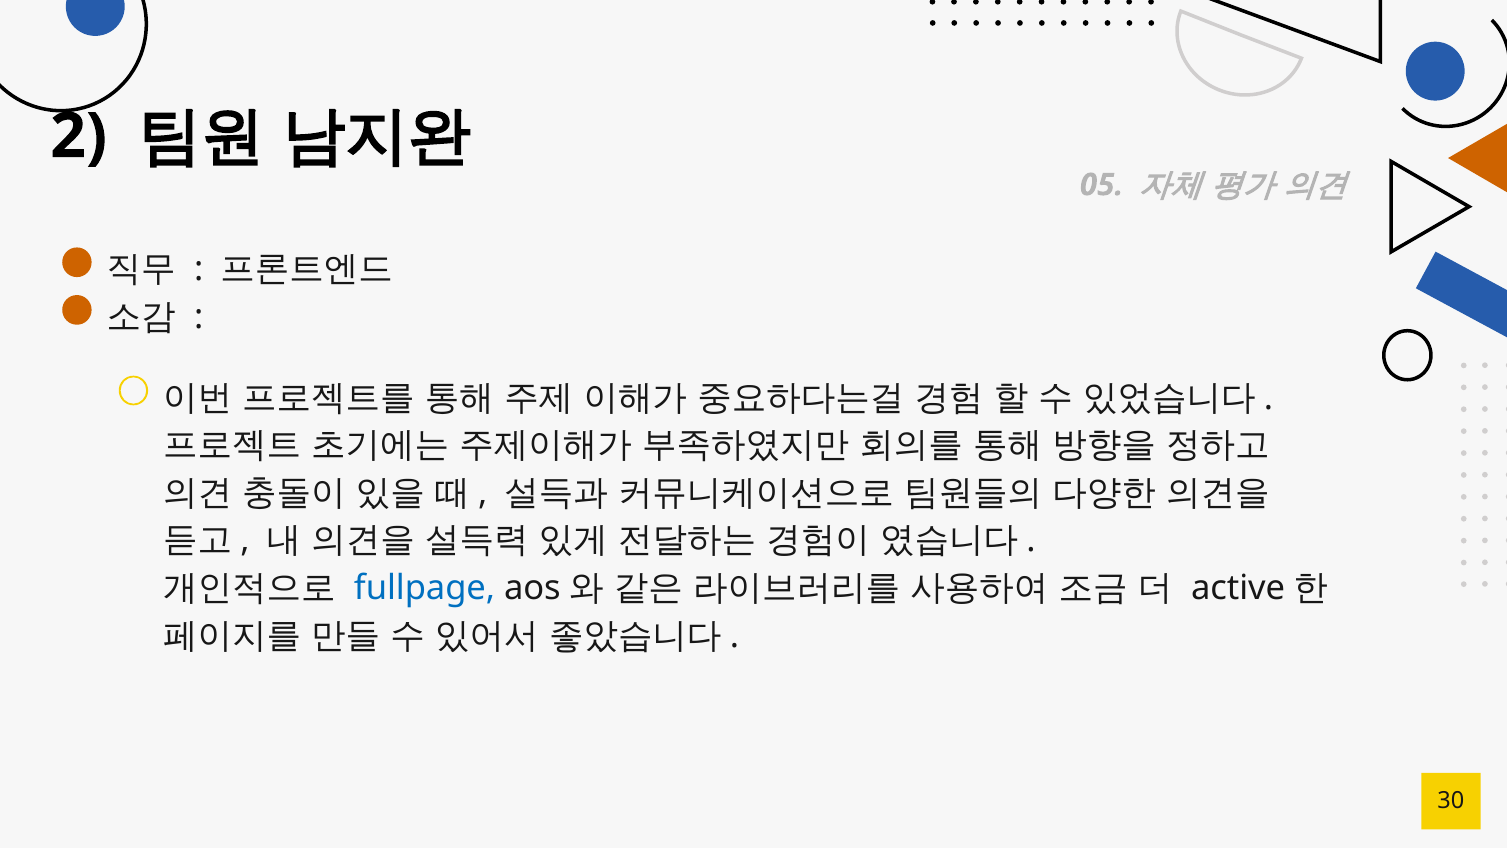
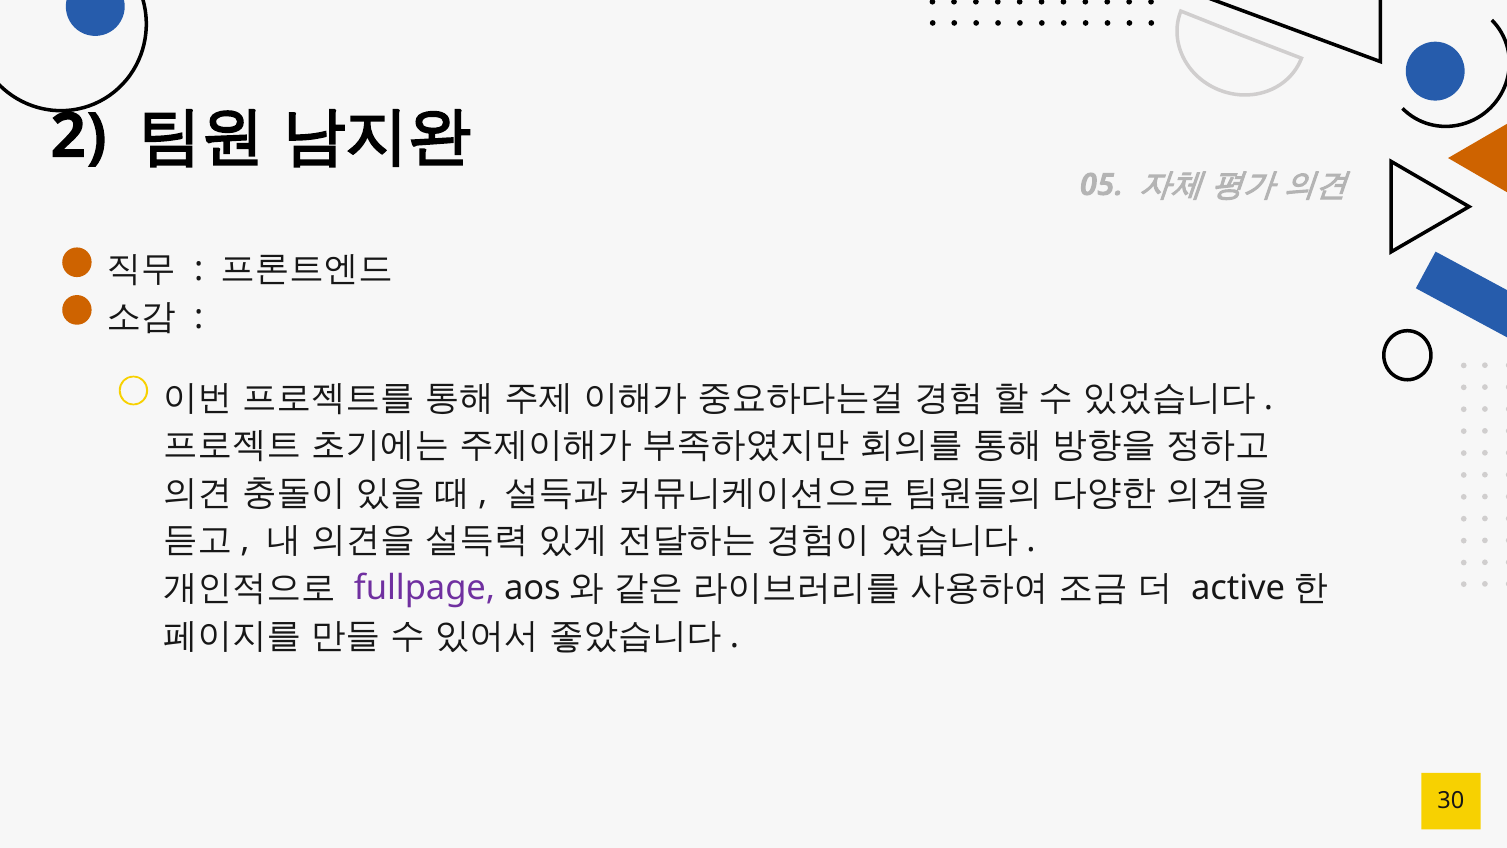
fullpage colour: blue -> purple (425, 588)
